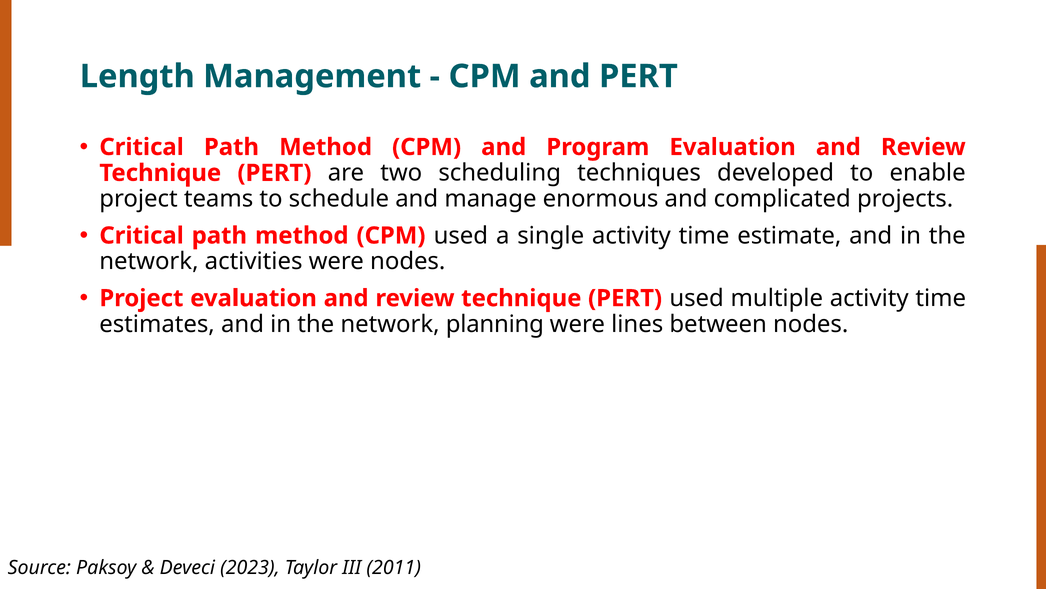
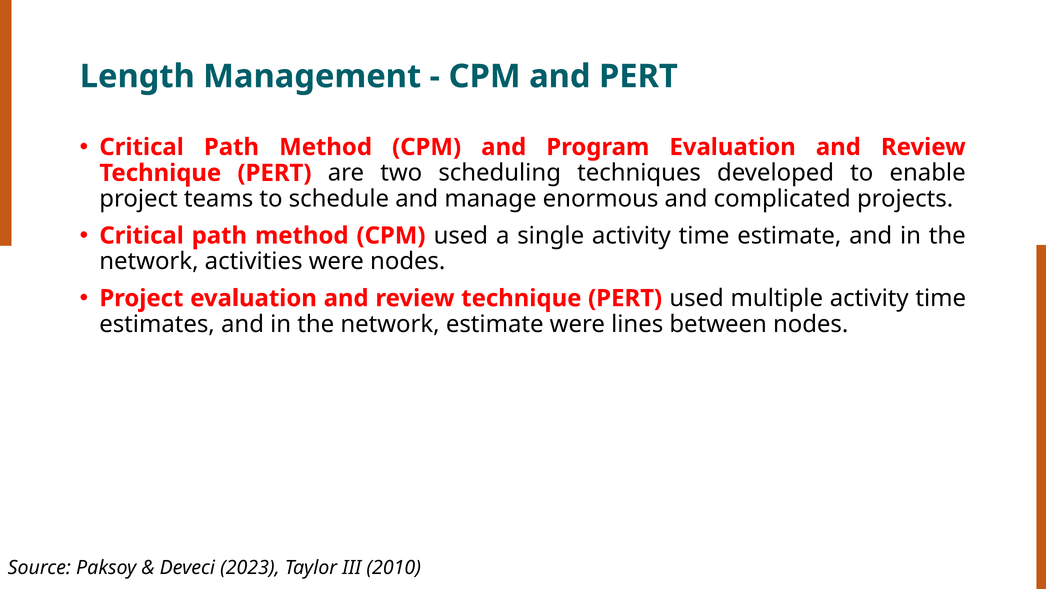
network planning: planning -> estimate (495, 324)
2011: 2011 -> 2010 (394, 567)
